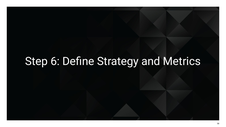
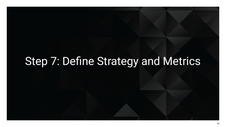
6: 6 -> 7 (55, 61)
